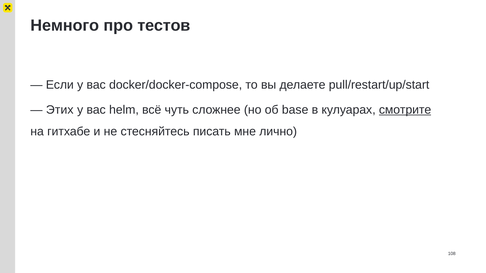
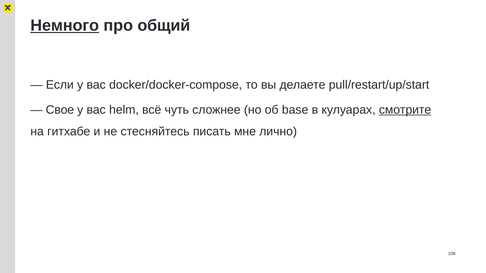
Немного underline: none -> present (65, 26)
тестов: тестов -> общий (164, 26)
Этих: Этих -> Свое (60, 110)
